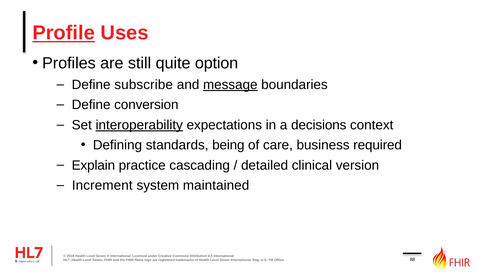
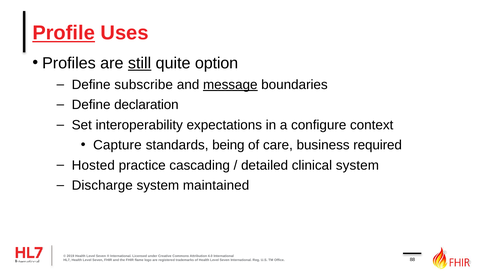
still underline: none -> present (140, 63)
conversion: conversion -> declaration (146, 105)
interoperability underline: present -> none (139, 125)
decisions: decisions -> configure (319, 125)
Defining: Defining -> Capture (117, 145)
Explain: Explain -> Hosted (93, 165)
clinical version: version -> system (357, 165)
Increment: Increment -> Discharge (102, 185)
